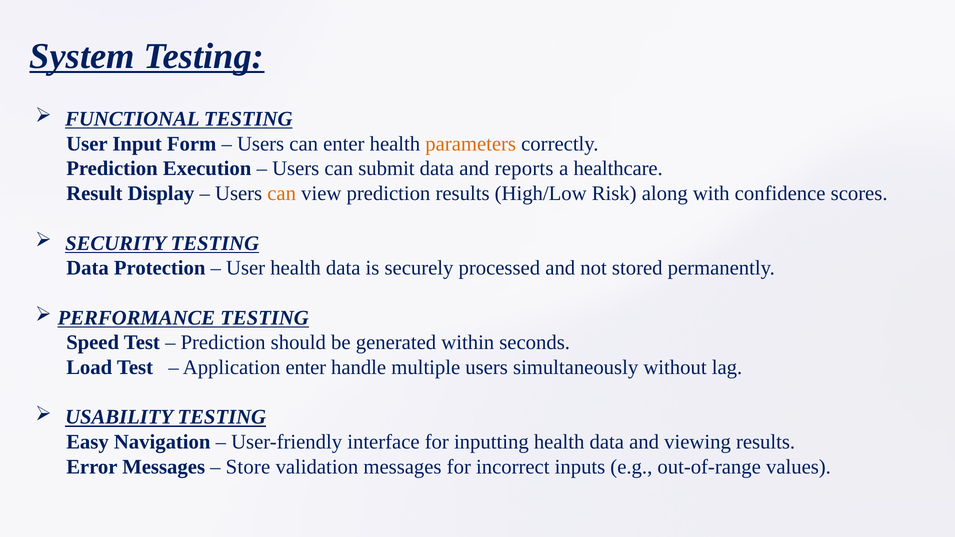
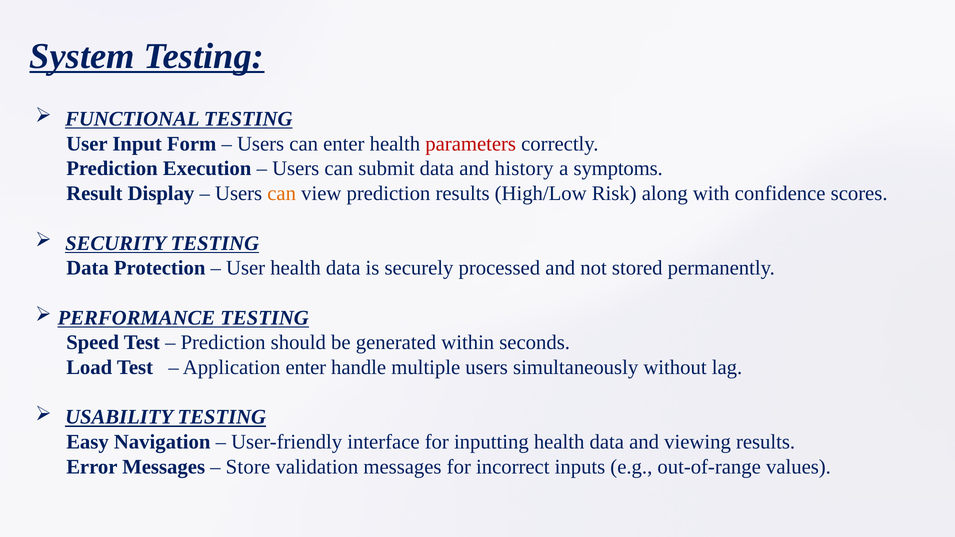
parameters colour: orange -> red (471, 144)
reports: reports -> history (524, 169)
healthcare: healthcare -> symptoms (618, 169)
